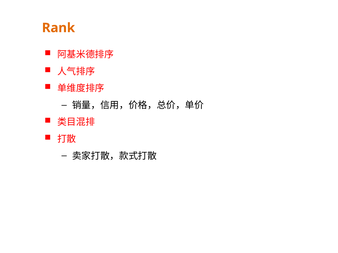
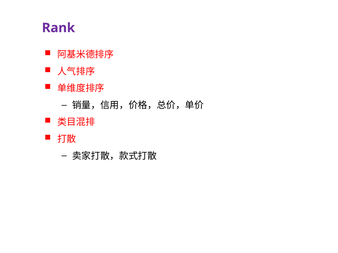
Rank colour: orange -> purple (58, 28)
